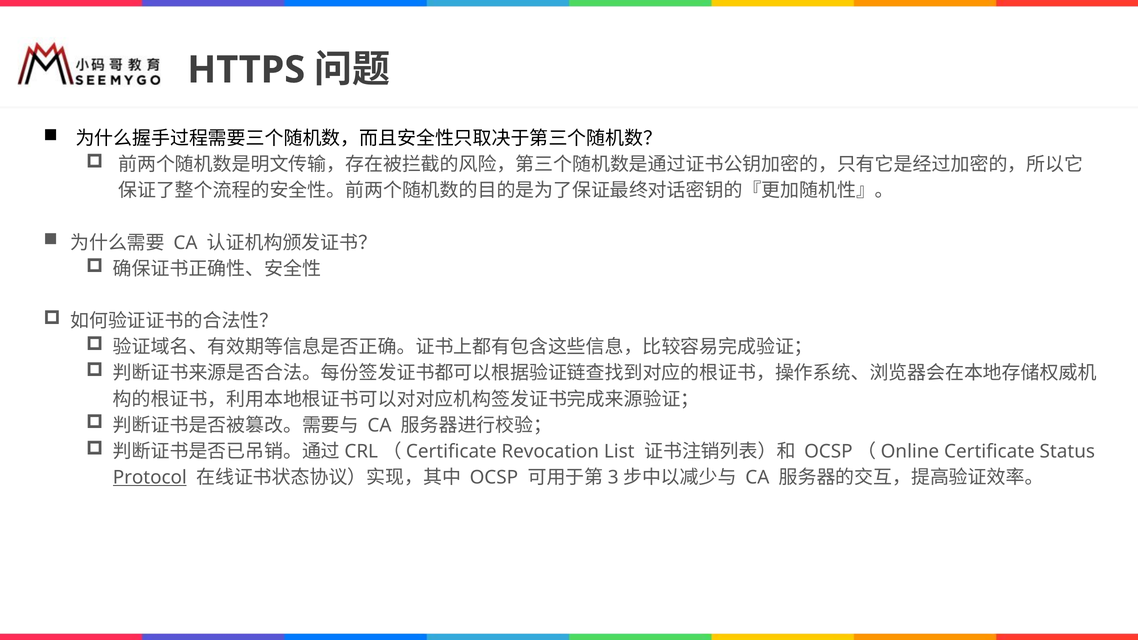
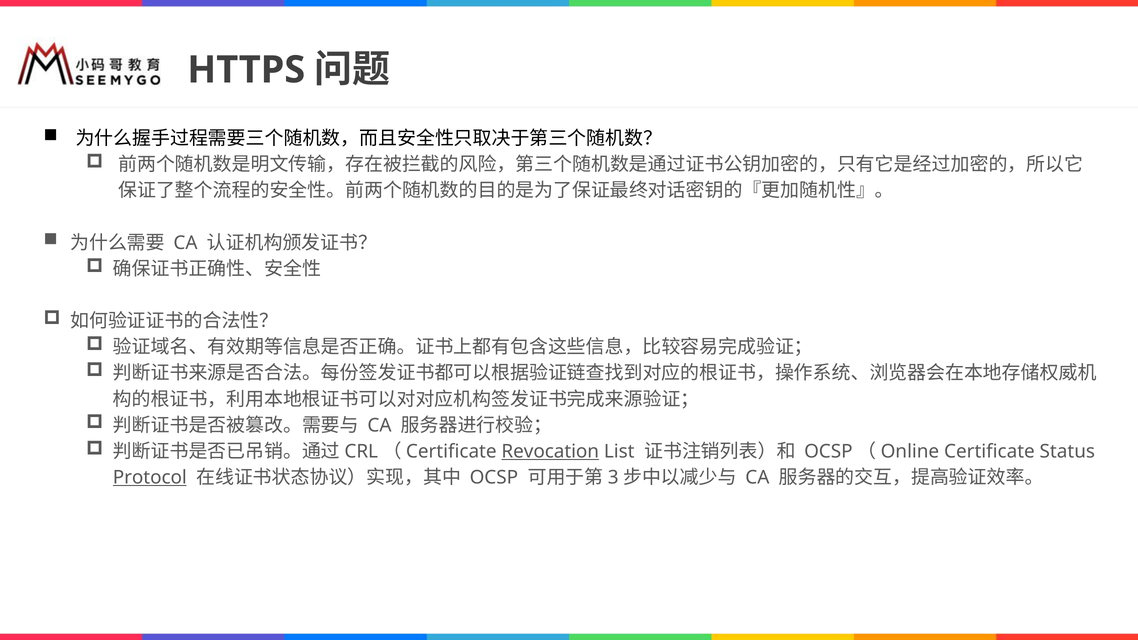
Revocation underline: none -> present (550, 452)
